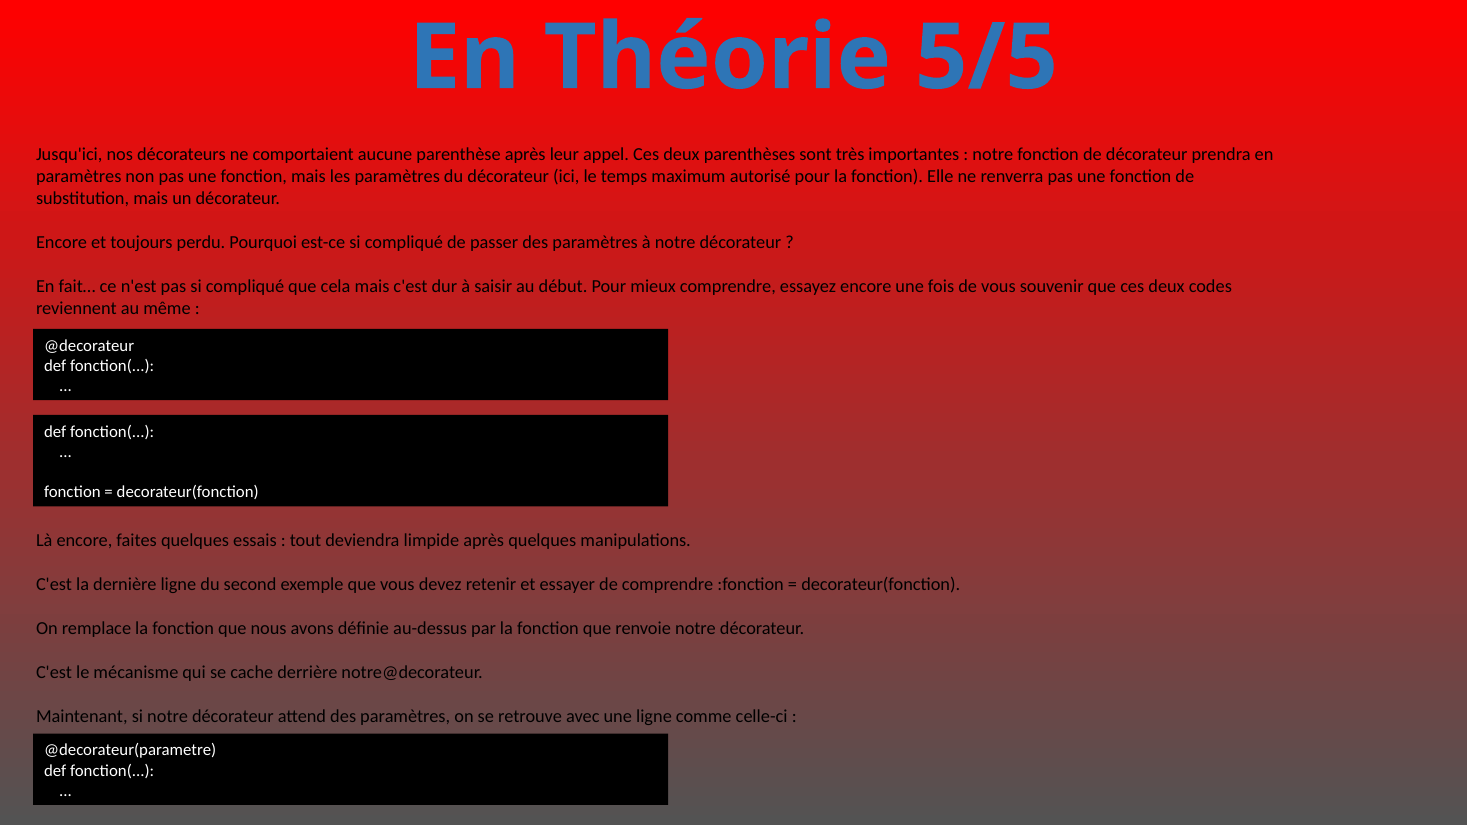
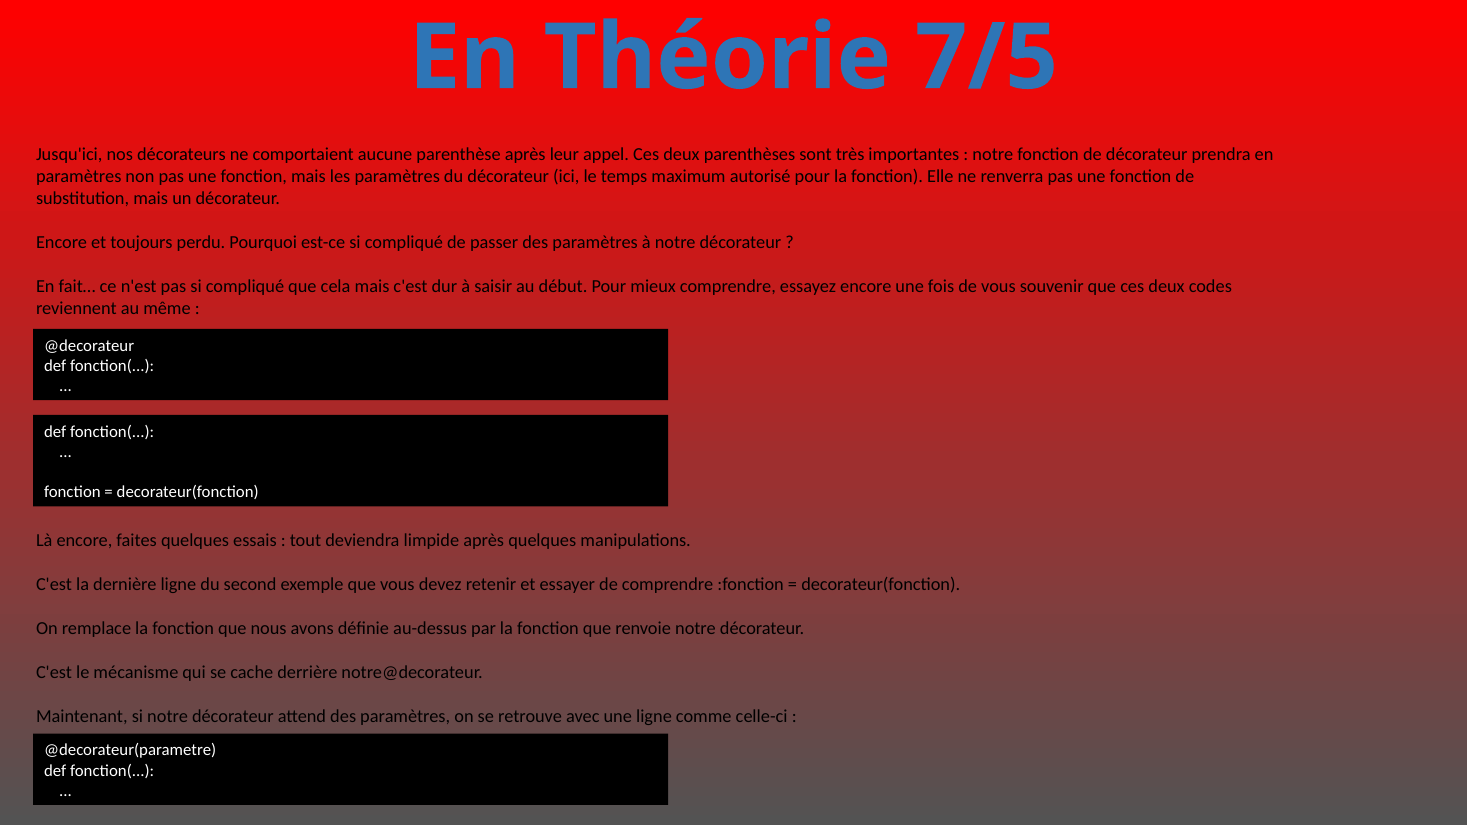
5/5: 5/5 -> 7/5 (986, 58)
